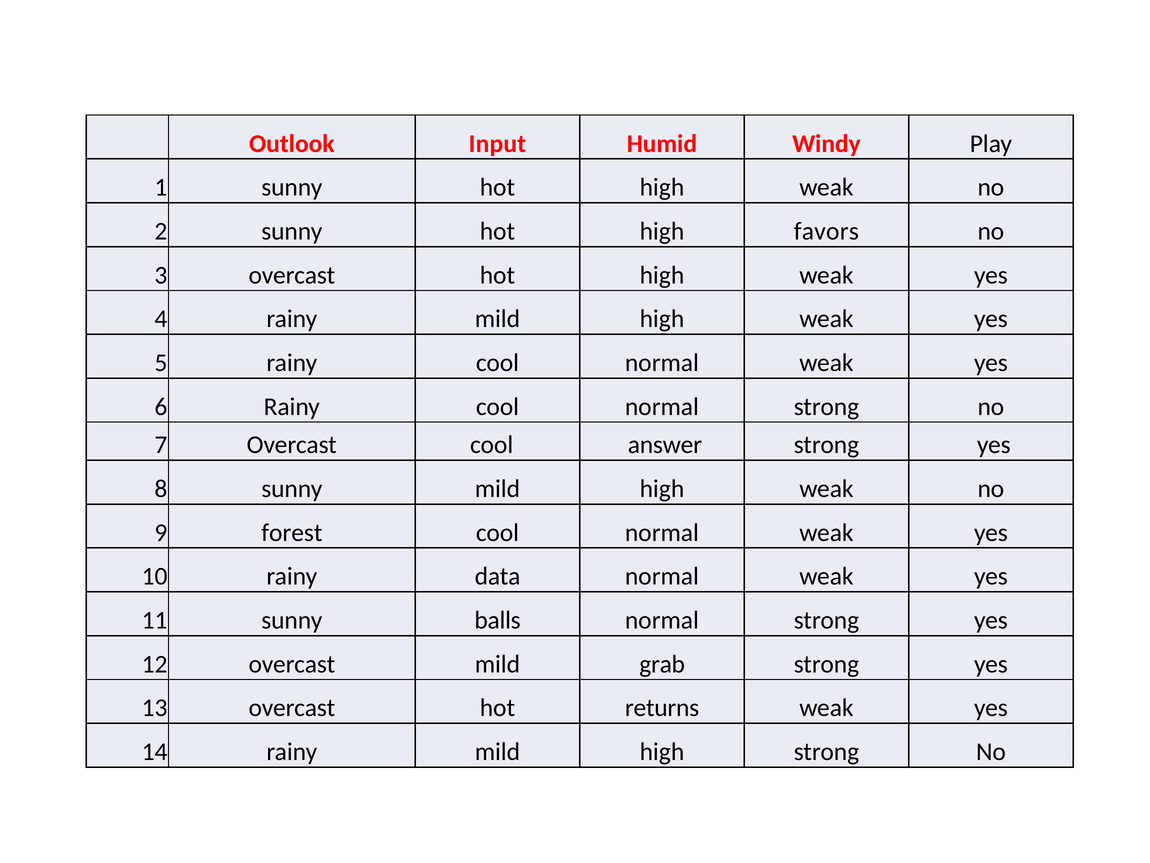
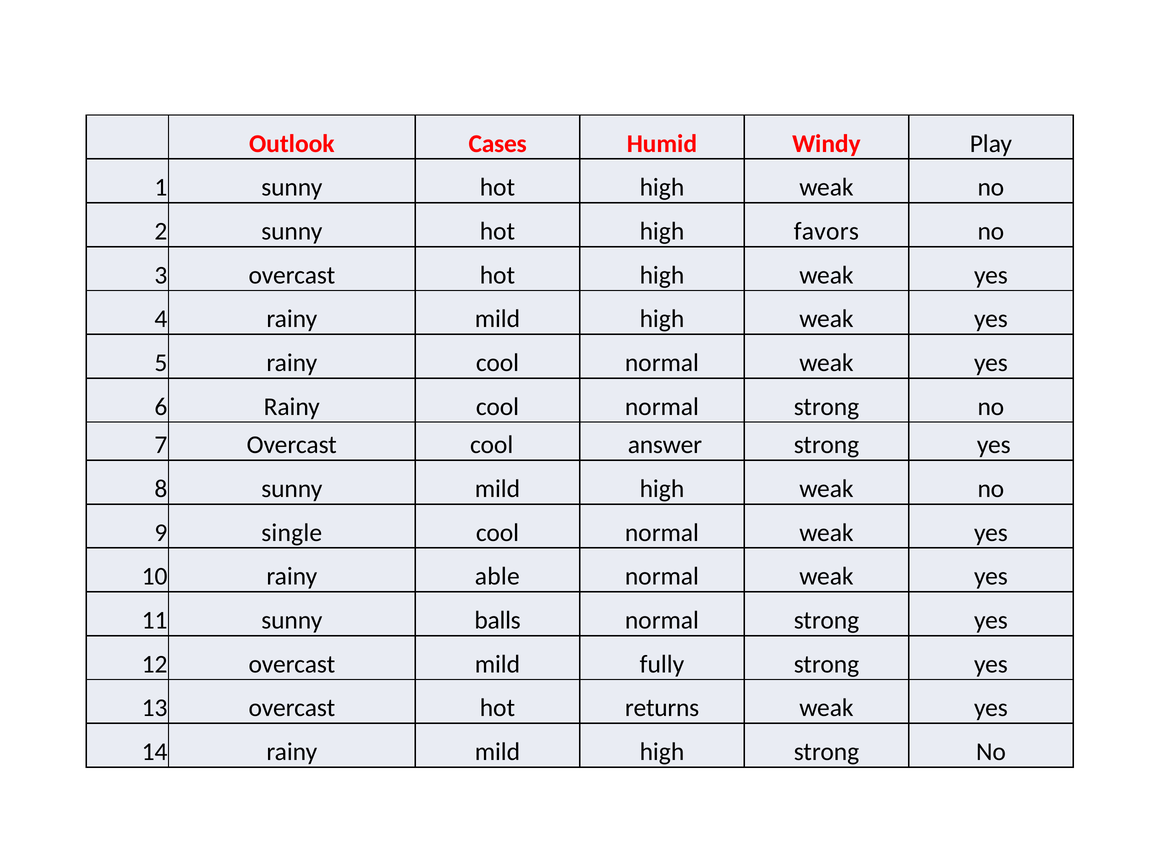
Input: Input -> Cases (498, 144)
forest: forest -> single (292, 532)
data: data -> able (497, 576)
grab: grab -> fully (662, 664)
